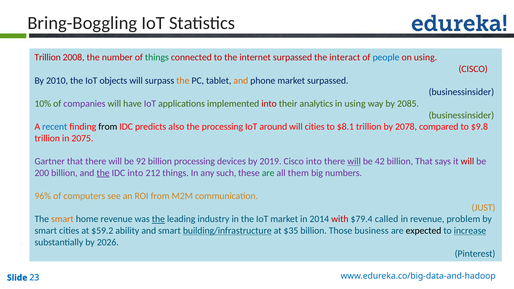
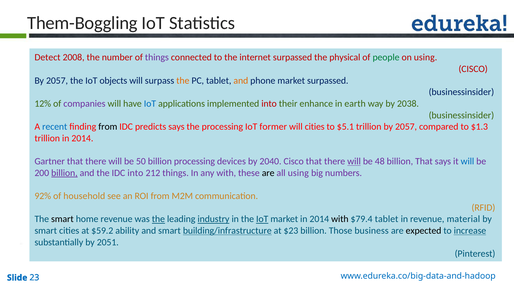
Bring-Boggling: Bring-Boggling -> Them-Boggling (82, 23)
Trillion: Trillion -> Detect (48, 57)
things colour: green -> purple (157, 57)
interact: interact -> physical (345, 57)
people colour: blue -> green (386, 57)
2010: 2010 -> 2057 (57, 81)
10%: 10% -> 12% (43, 104)
IoT colour: purple -> blue (150, 104)
analytics: analytics -> enhance (316, 104)
in using: using -> earth (355, 104)
2085: 2085 -> 2038 (408, 104)
predicts also: also -> says (176, 127)
around: around -> former (273, 127)
$8.1: $8.1 -> $5.1 (345, 127)
trillion by 2078: 2078 -> 2057 (406, 127)
$9.8: $9.8 -> $1.3 (479, 127)
trillion in 2075: 2075 -> 2014 (82, 138)
92: 92 -> 50 (141, 161)
2019: 2019 -> 2040 (271, 161)
Cisco into: into -> that (314, 161)
42: 42 -> 48 (380, 161)
will colour: red -> blue (467, 161)
billion underline: none -> present (64, 173)
the underline: present -> none (103, 173)
any such: such -> with (226, 173)
are colour: green -> black (268, 173)
all them: them -> using (298, 173)
96%: 96% -> 92% (43, 196)
computers: computers -> household (84, 196)
JUST: JUST -> RFID (483, 208)
smart colour: orange -> black (62, 219)
industry underline: none -> present (213, 219)
IoT underline: none -> present (262, 219)
with colour: red -> black (340, 219)
$79.4 called: called -> tablet (387, 219)
problem: problem -> material (463, 219)
$35: $35 -> $23 (291, 231)
2026: 2026 -> 2051 (108, 242)
